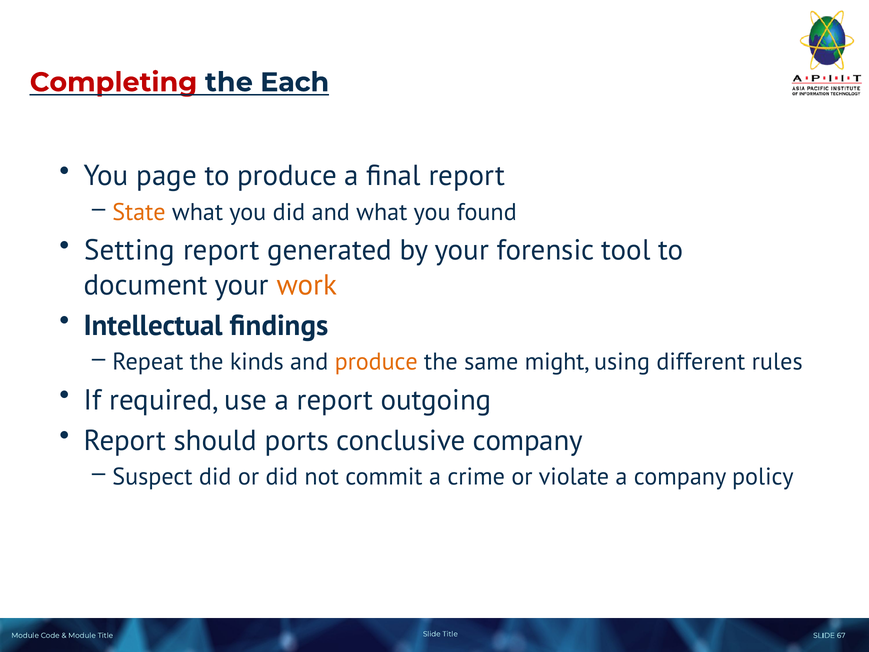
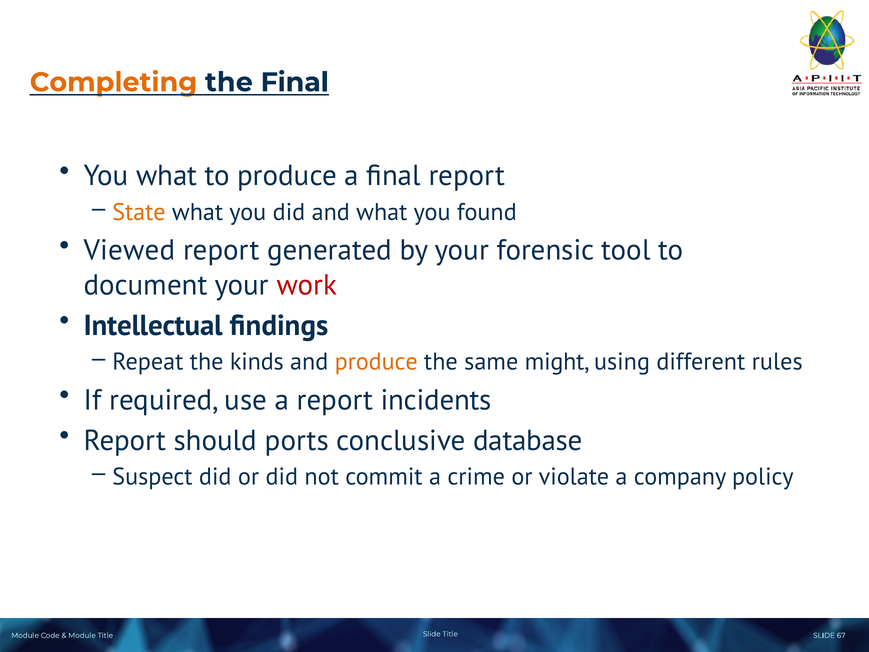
Completing colour: red -> orange (113, 82)
the Each: Each -> Final (295, 82)
You page: page -> what (167, 176)
Setting: Setting -> Viewed (130, 250)
work colour: orange -> red (307, 285)
outgoing: outgoing -> incidents (436, 400)
conclusive company: company -> database (528, 440)
